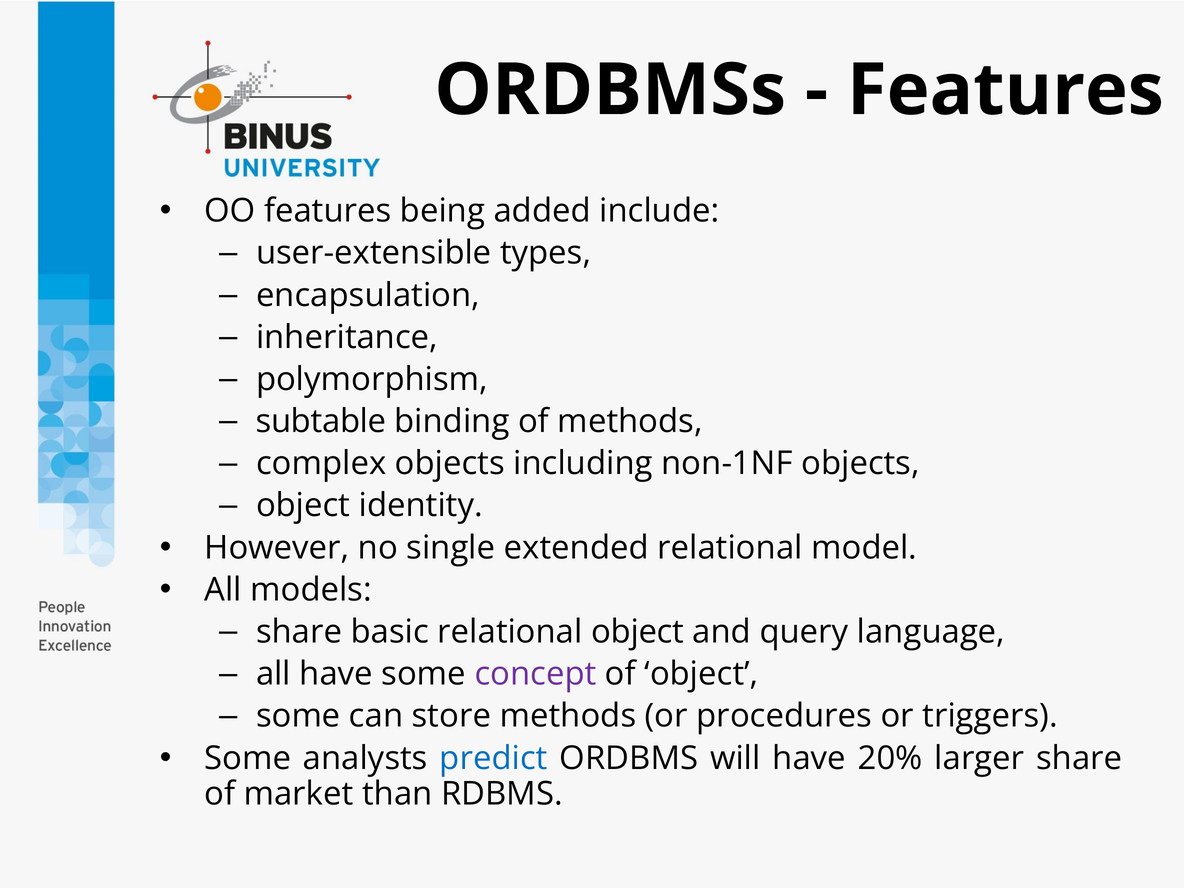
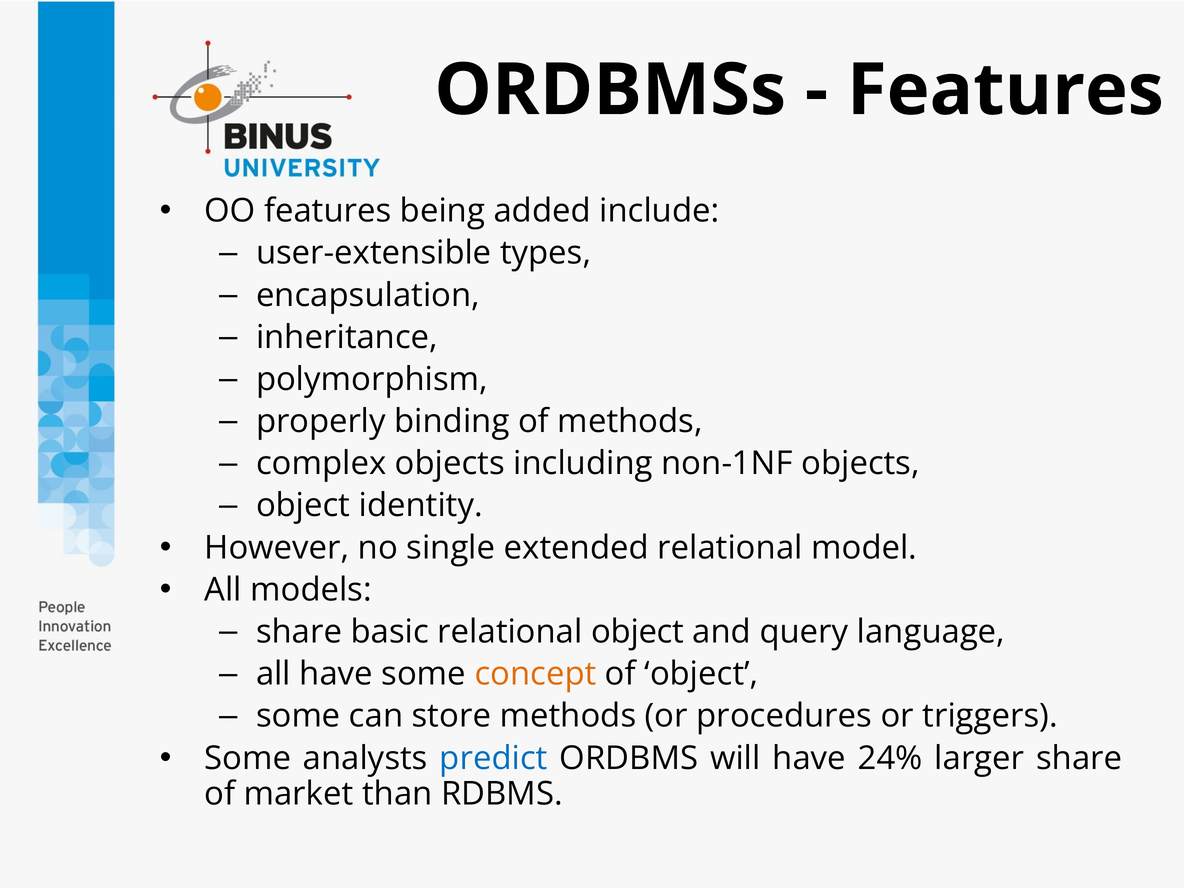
subtable: subtable -> properly (321, 421)
concept colour: purple -> orange (535, 674)
20%: 20% -> 24% (890, 758)
